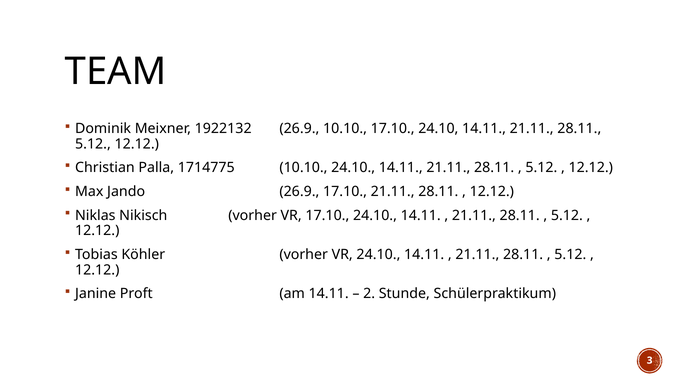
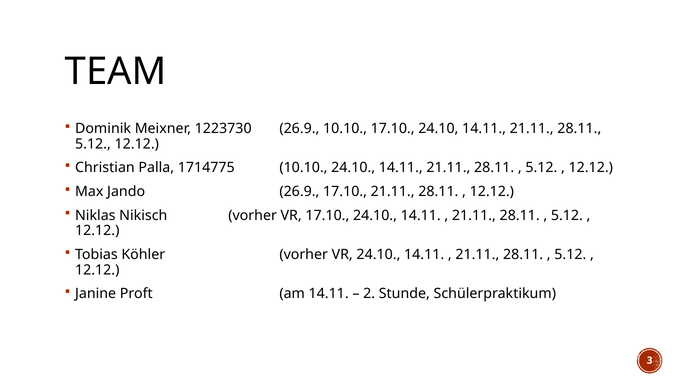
1922132: 1922132 -> 1223730 (223, 129)
